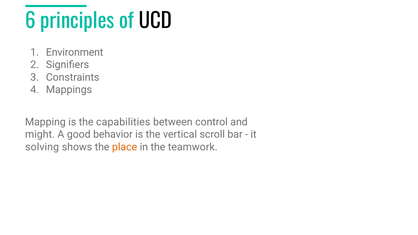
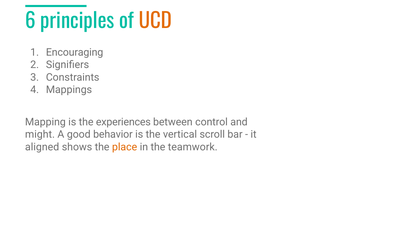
UCD colour: black -> orange (155, 21)
Environment: Environment -> Encouraging (75, 52)
capabilities: capabilities -> experiences (123, 122)
solving: solving -> aligned (42, 147)
